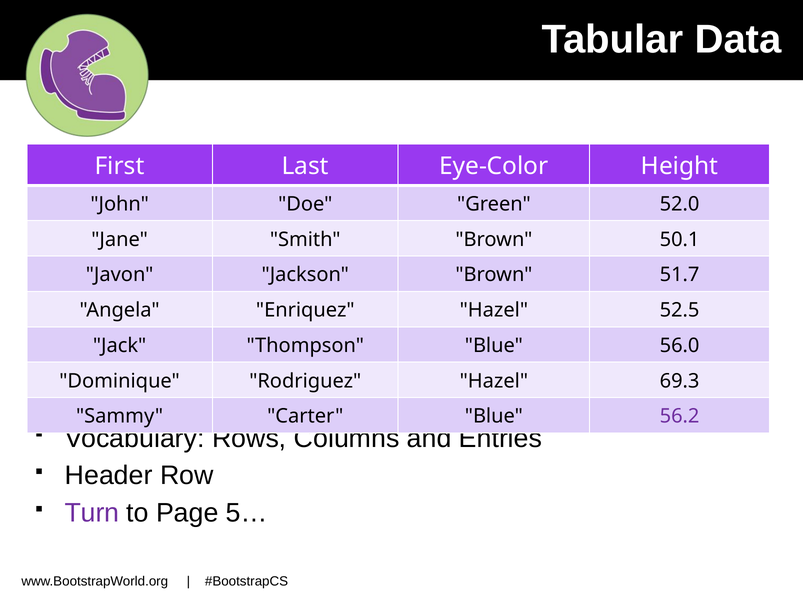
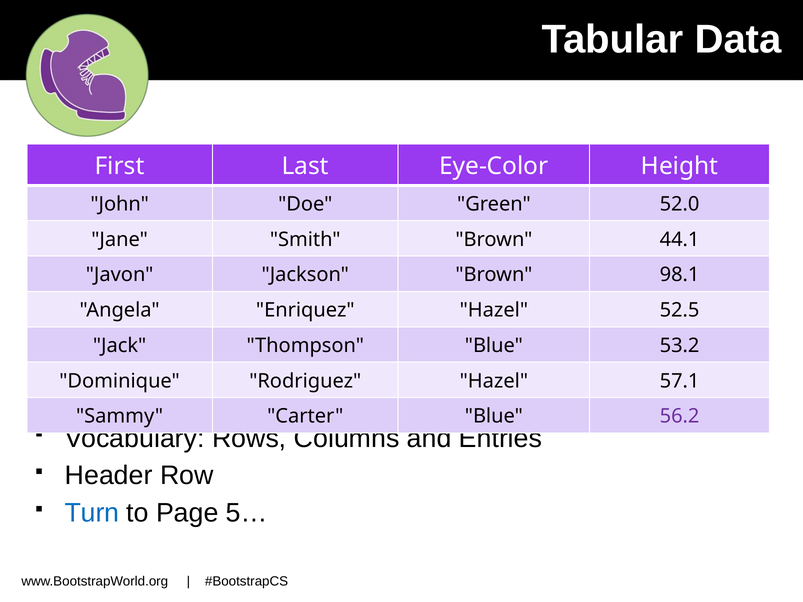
50.1: 50.1 -> 44.1 (680, 240)
51.7: 51.7 -> 98.1 (680, 275)
56.0: 56.0 -> 53.2 (680, 346)
69.3: 69.3 -> 57.1 (680, 381)
Turn colour: purple -> blue (92, 513)
